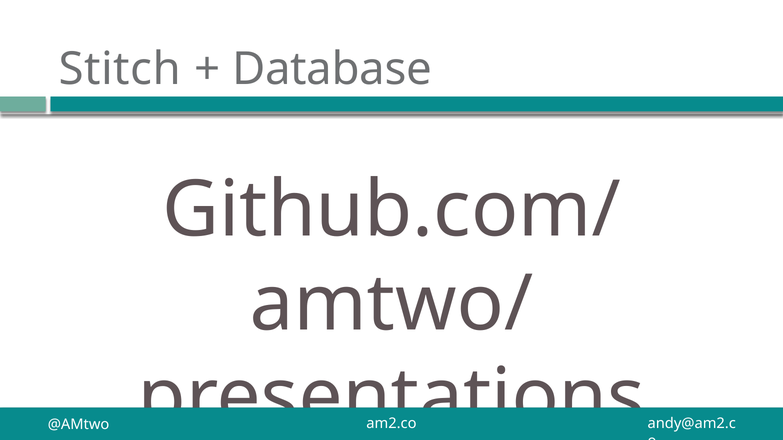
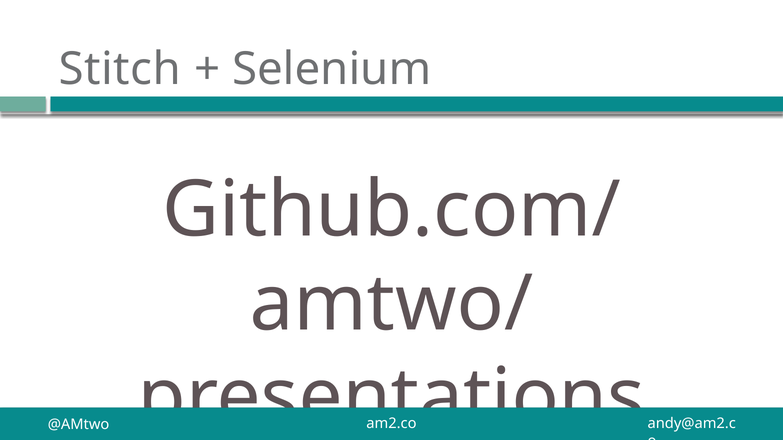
Database: Database -> Selenium (332, 69)
